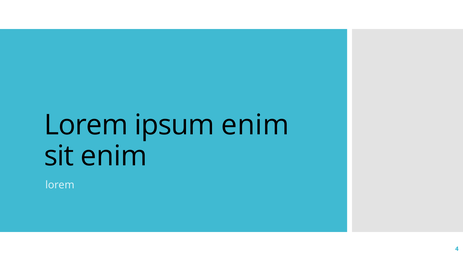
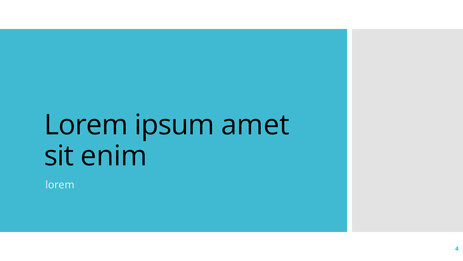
ipsum enim: enim -> amet (255, 125)
